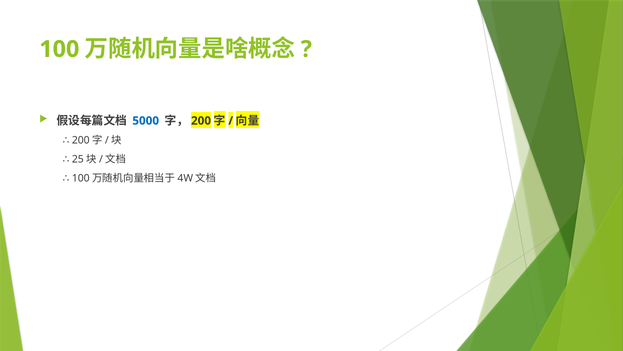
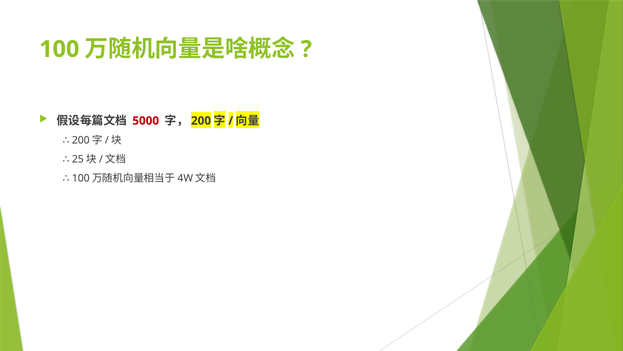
5000 colour: blue -> red (146, 121)
